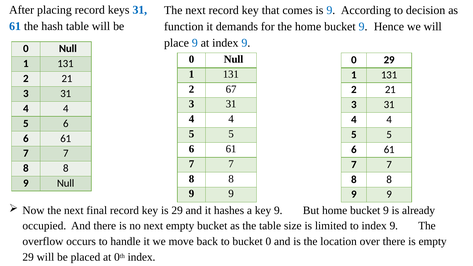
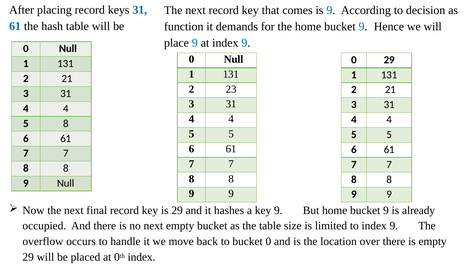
67: 67 -> 23 (231, 89)
6: 6 -> 8 (66, 124)
